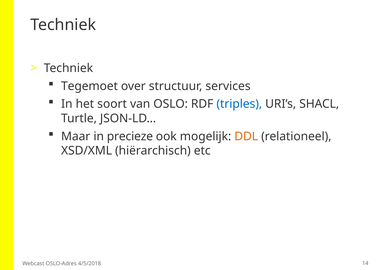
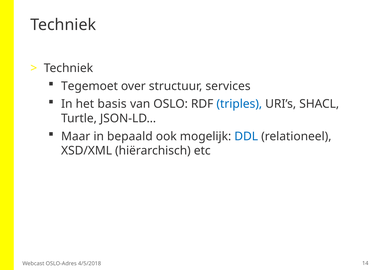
soort: soort -> basis (112, 104)
precieze: precieze -> bepaald (130, 136)
DDL colour: orange -> blue (246, 136)
